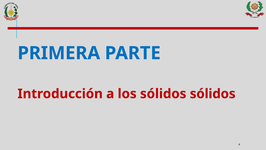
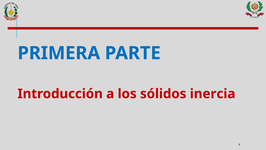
sólidos sólidos: sólidos -> inercia (213, 94)
